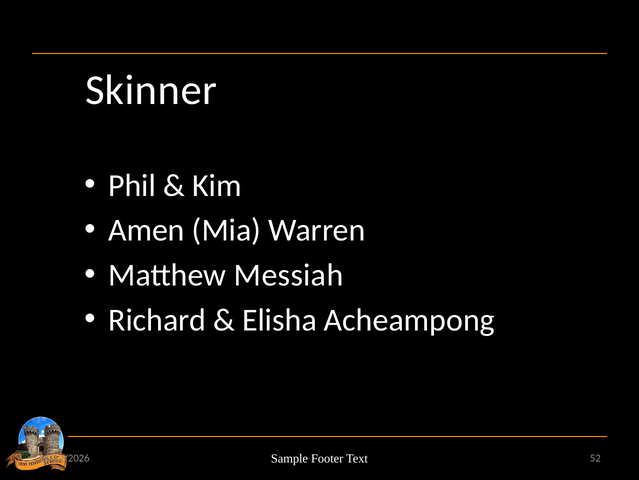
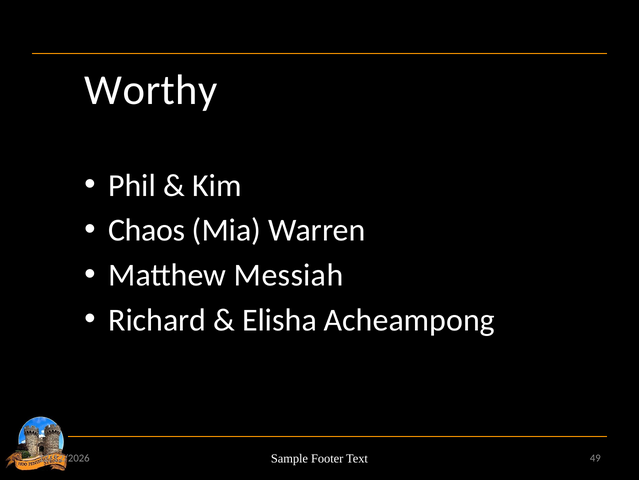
Skinner: Skinner -> Worthy (151, 90)
Amen: Amen -> Chaos (147, 230)
52: 52 -> 49 (595, 458)
